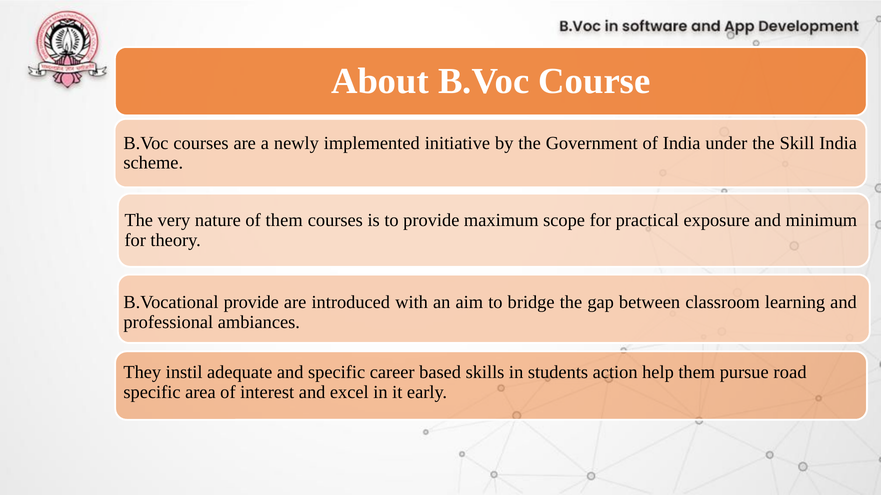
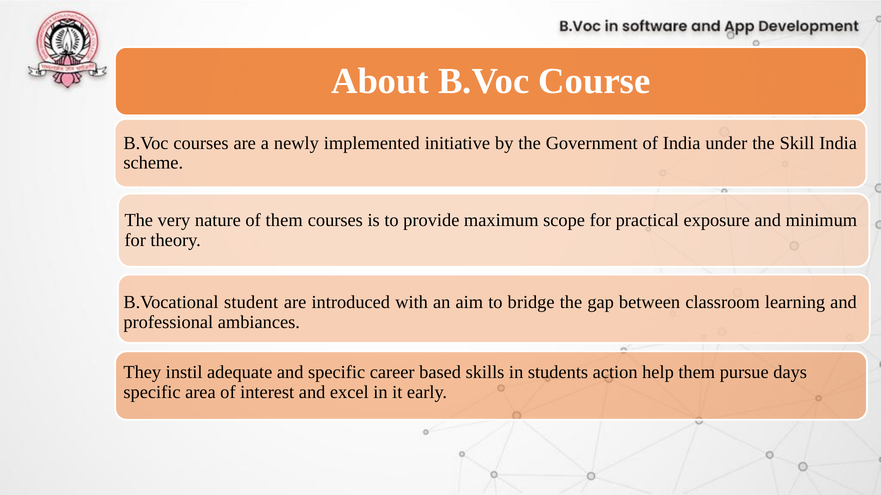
B.Vocational provide: provide -> student (251, 303)
road: road -> days (790, 373)
